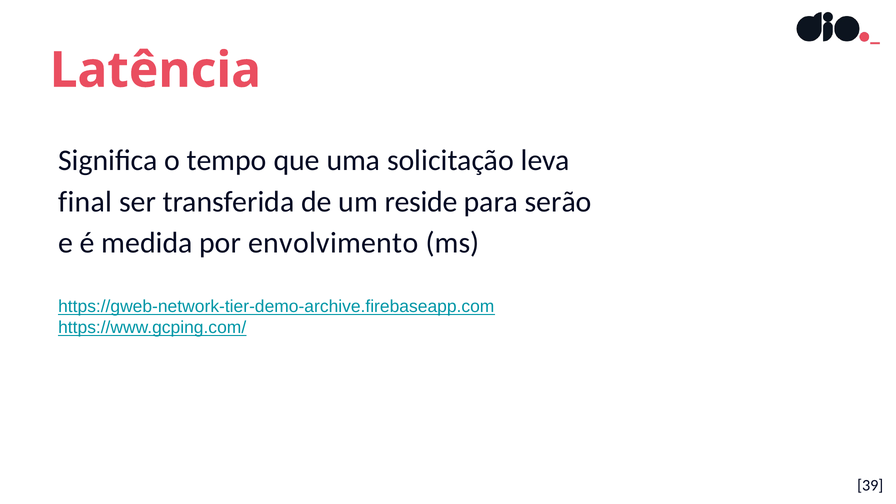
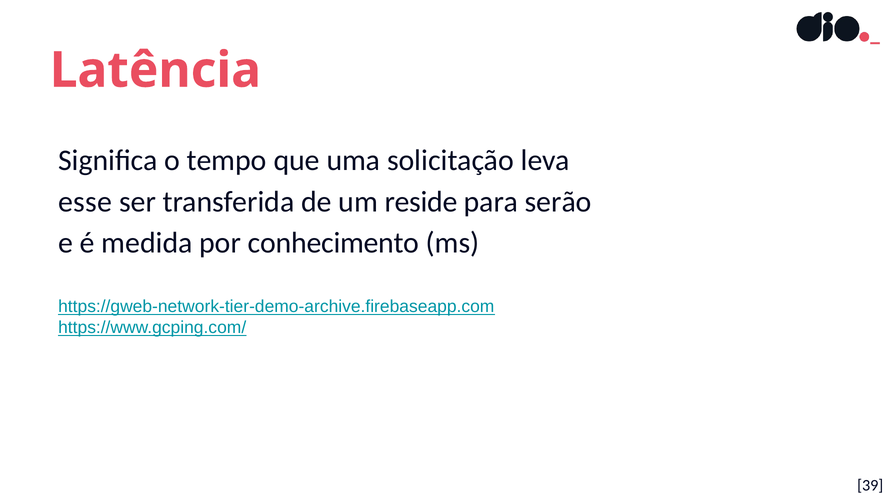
final: final -> esse (85, 202)
envolvimento: envolvimento -> conhecimento (334, 243)
